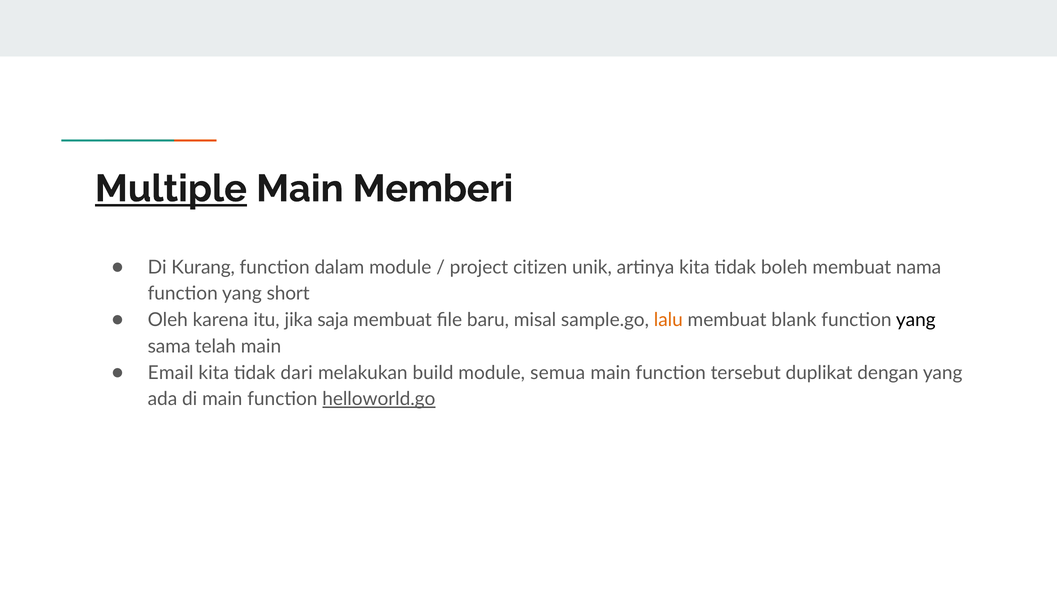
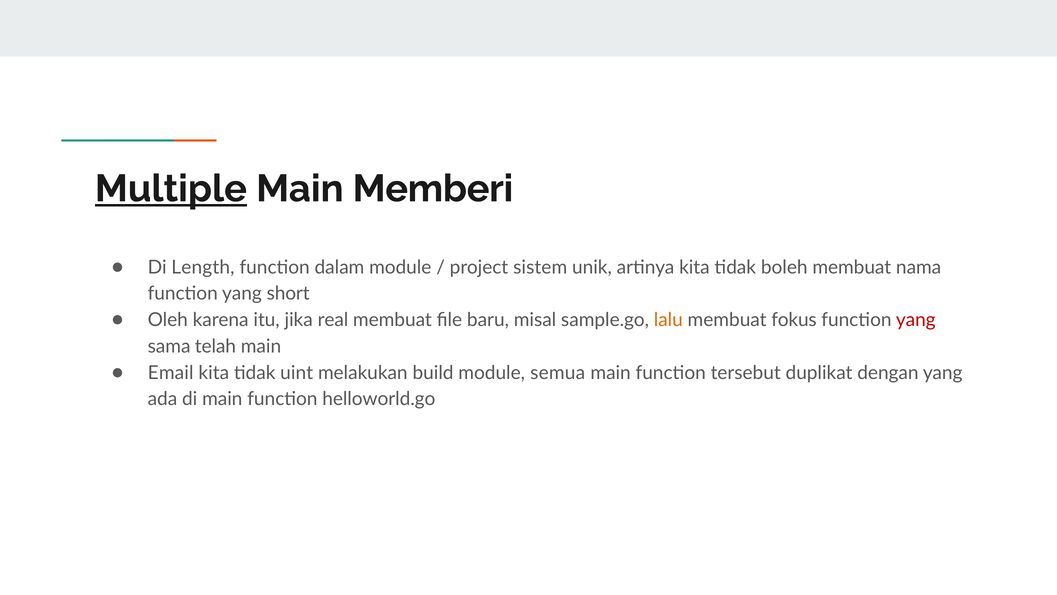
Kurang: Kurang -> Length (203, 267)
citizen: citizen -> sistem (540, 267)
saja: saja -> real (333, 320)
blank: blank -> fokus (794, 320)
yang colour: black -> red (916, 320)
dari: dari -> uint (297, 372)
helloworld.go underline: present -> none (379, 399)
